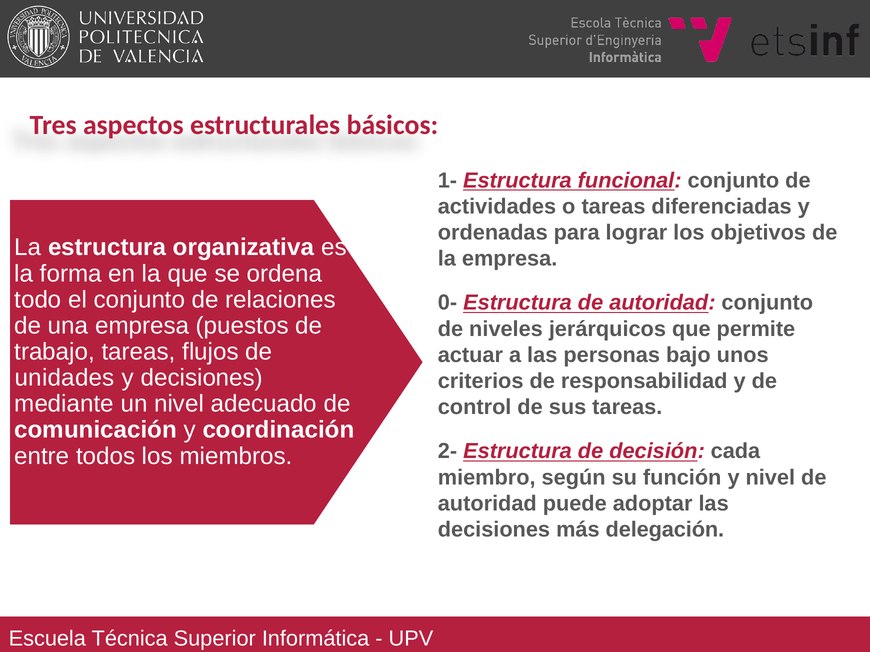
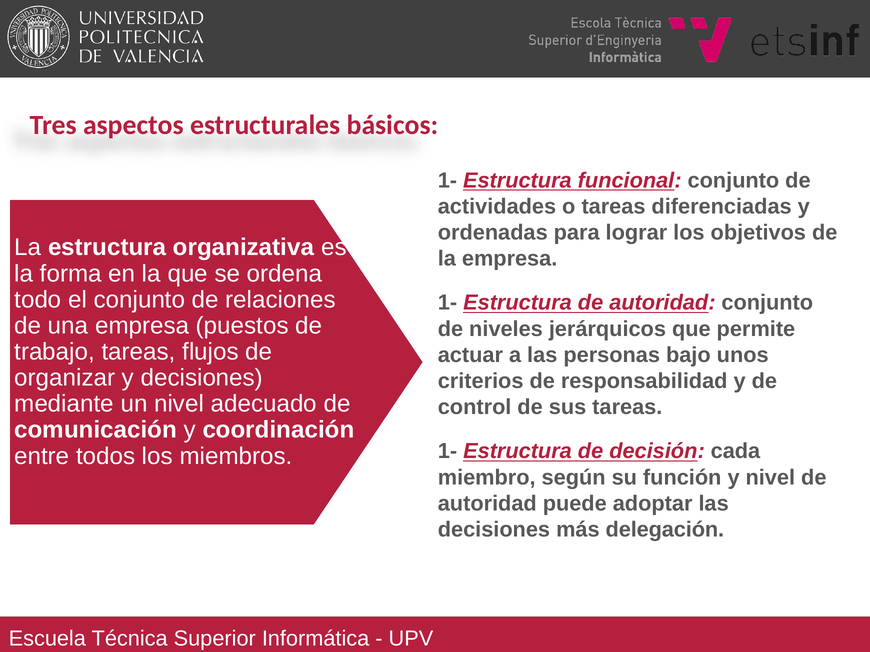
0-: 0- -> 1- (447, 303)
unidades: unidades -> organizar (65, 378)
2-: 2- -> 1- (447, 452)
